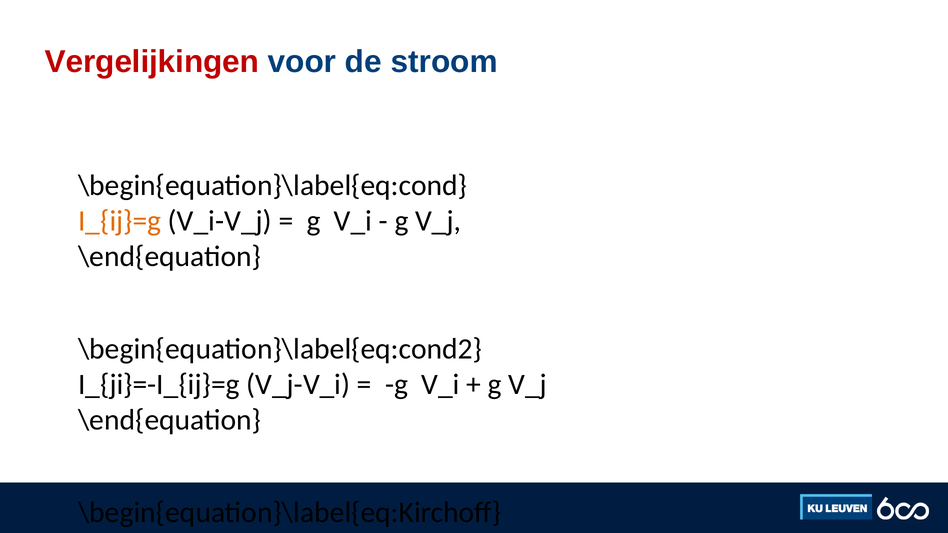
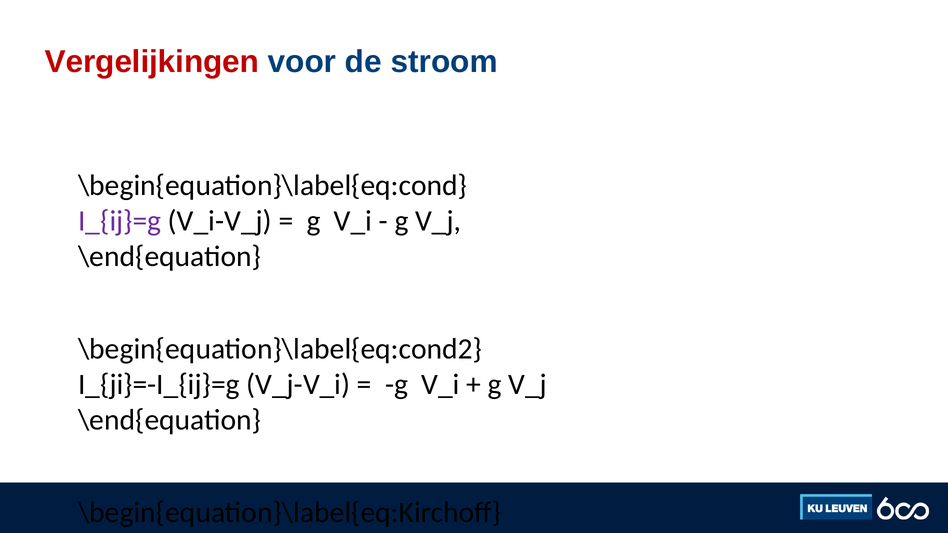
I_{ij}=g colour: orange -> purple (120, 221)
